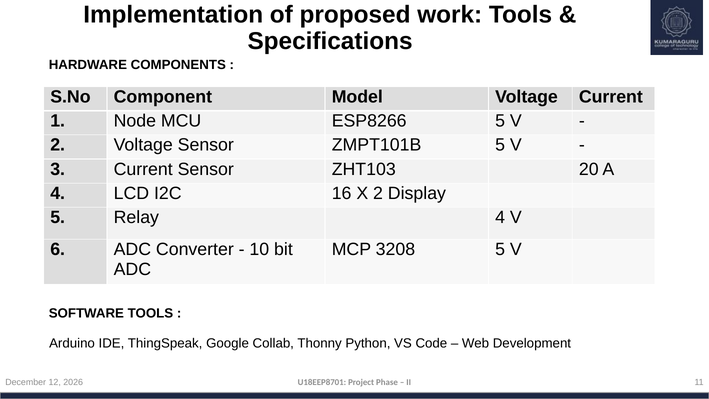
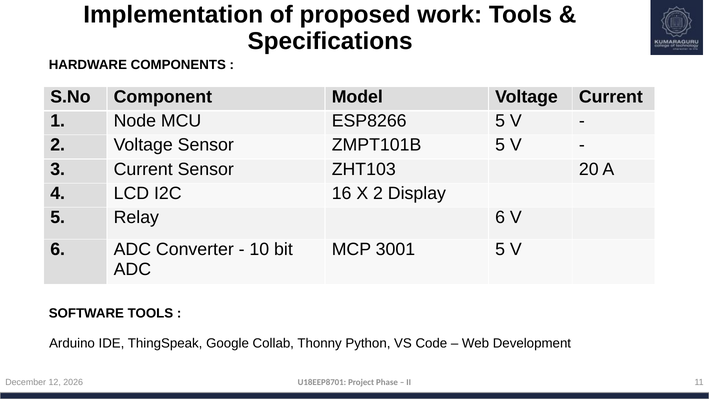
Relay 4: 4 -> 6 (500, 217)
3208: 3208 -> 3001 (395, 249)
